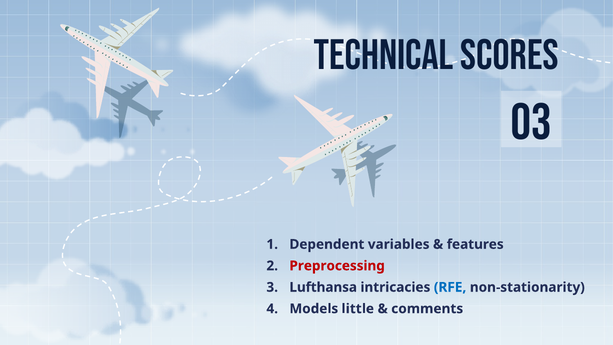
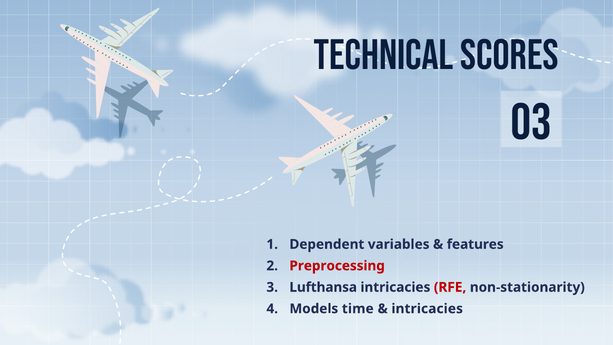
RFE colour: blue -> red (450, 287)
little: little -> time (358, 309)
comments: comments -> intricacies (427, 309)
